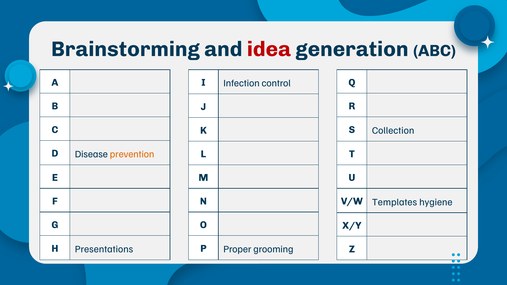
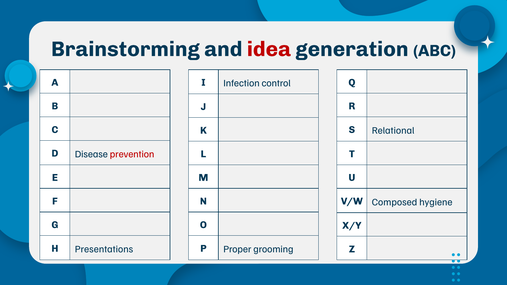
Collection: Collection -> Relational (393, 131)
prevention colour: orange -> red (132, 154)
Templates: Templates -> Composed (395, 202)
